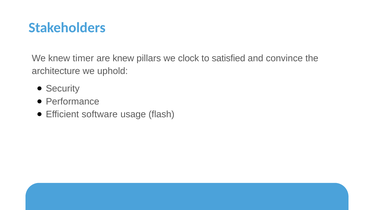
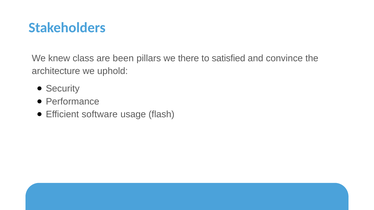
timer: timer -> class (83, 58)
are knew: knew -> been (123, 58)
clock: clock -> there (189, 58)
